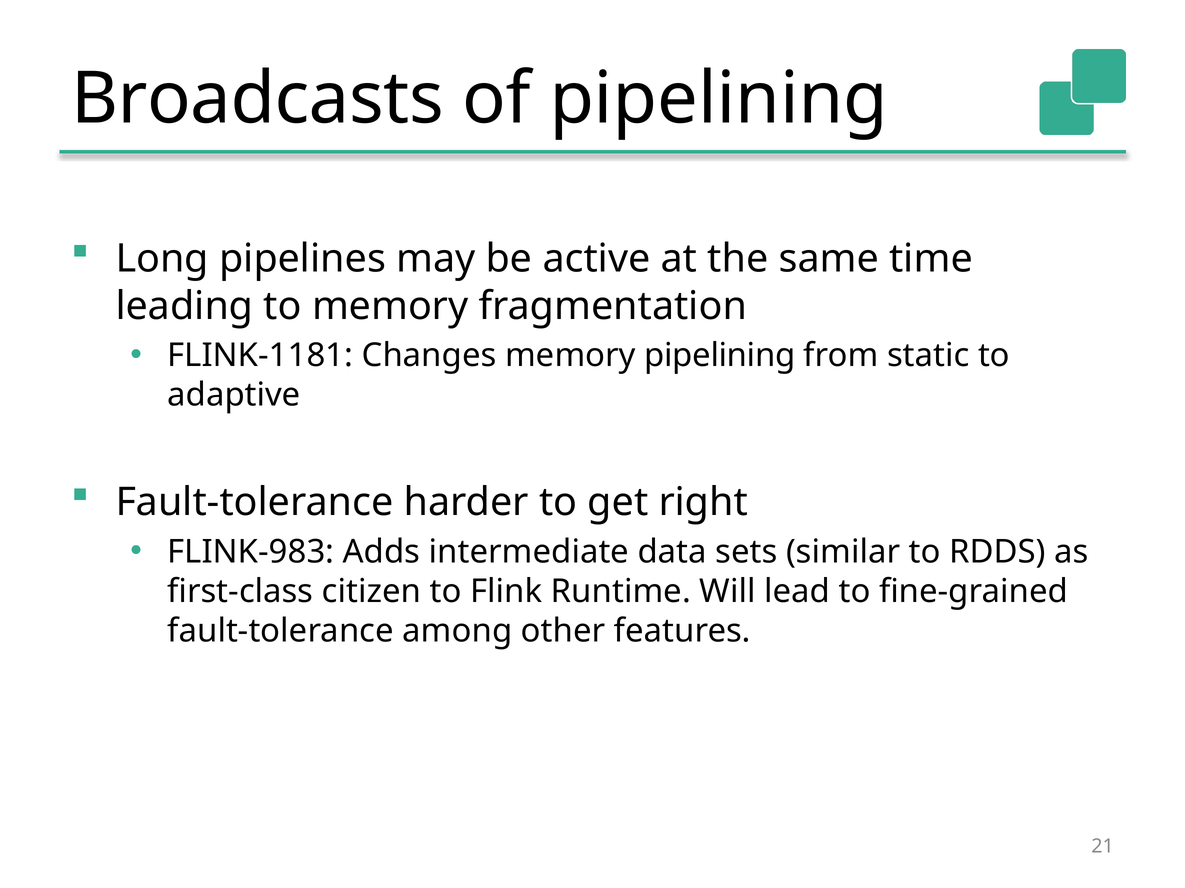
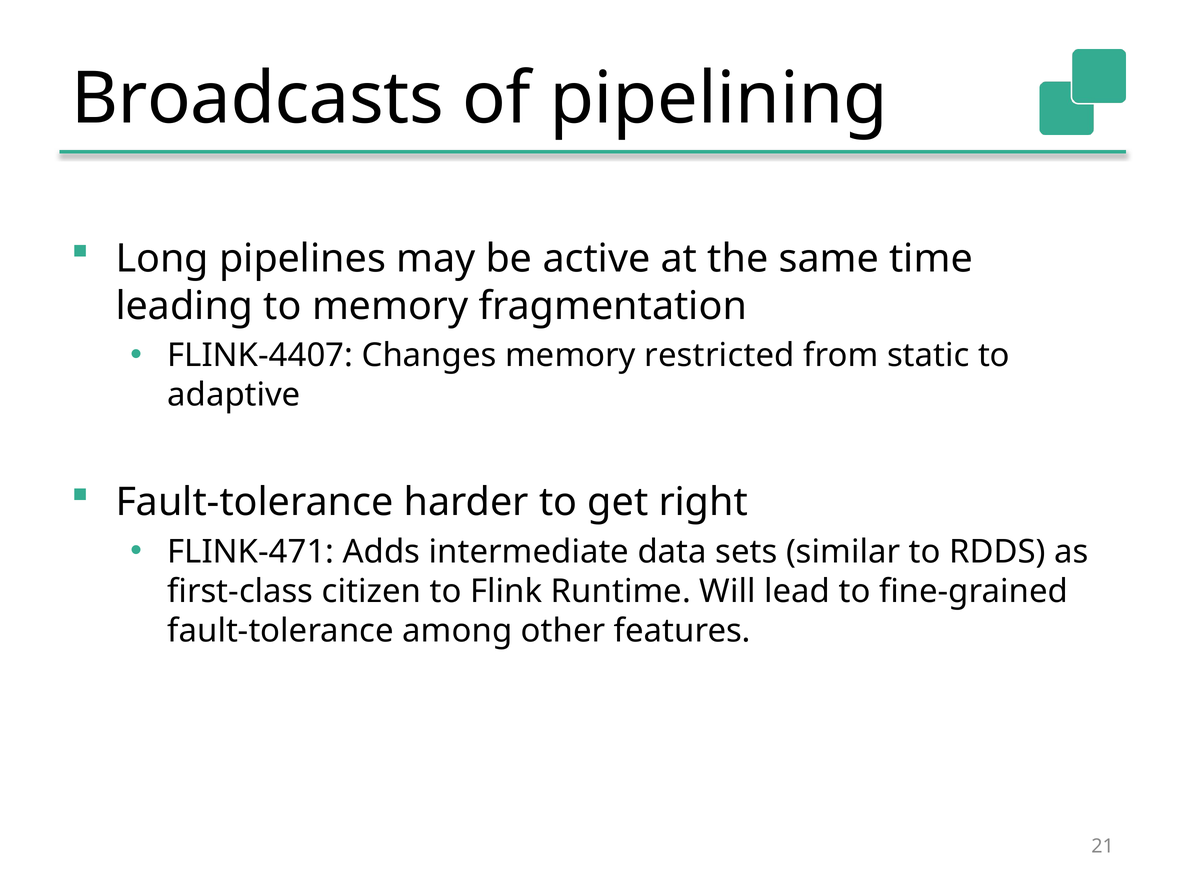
FLINK-1181: FLINK-1181 -> FLINK-4407 (260, 356)
memory pipelining: pipelining -> restricted (720, 356)
FLINK-983: FLINK-983 -> FLINK-471 (251, 552)
